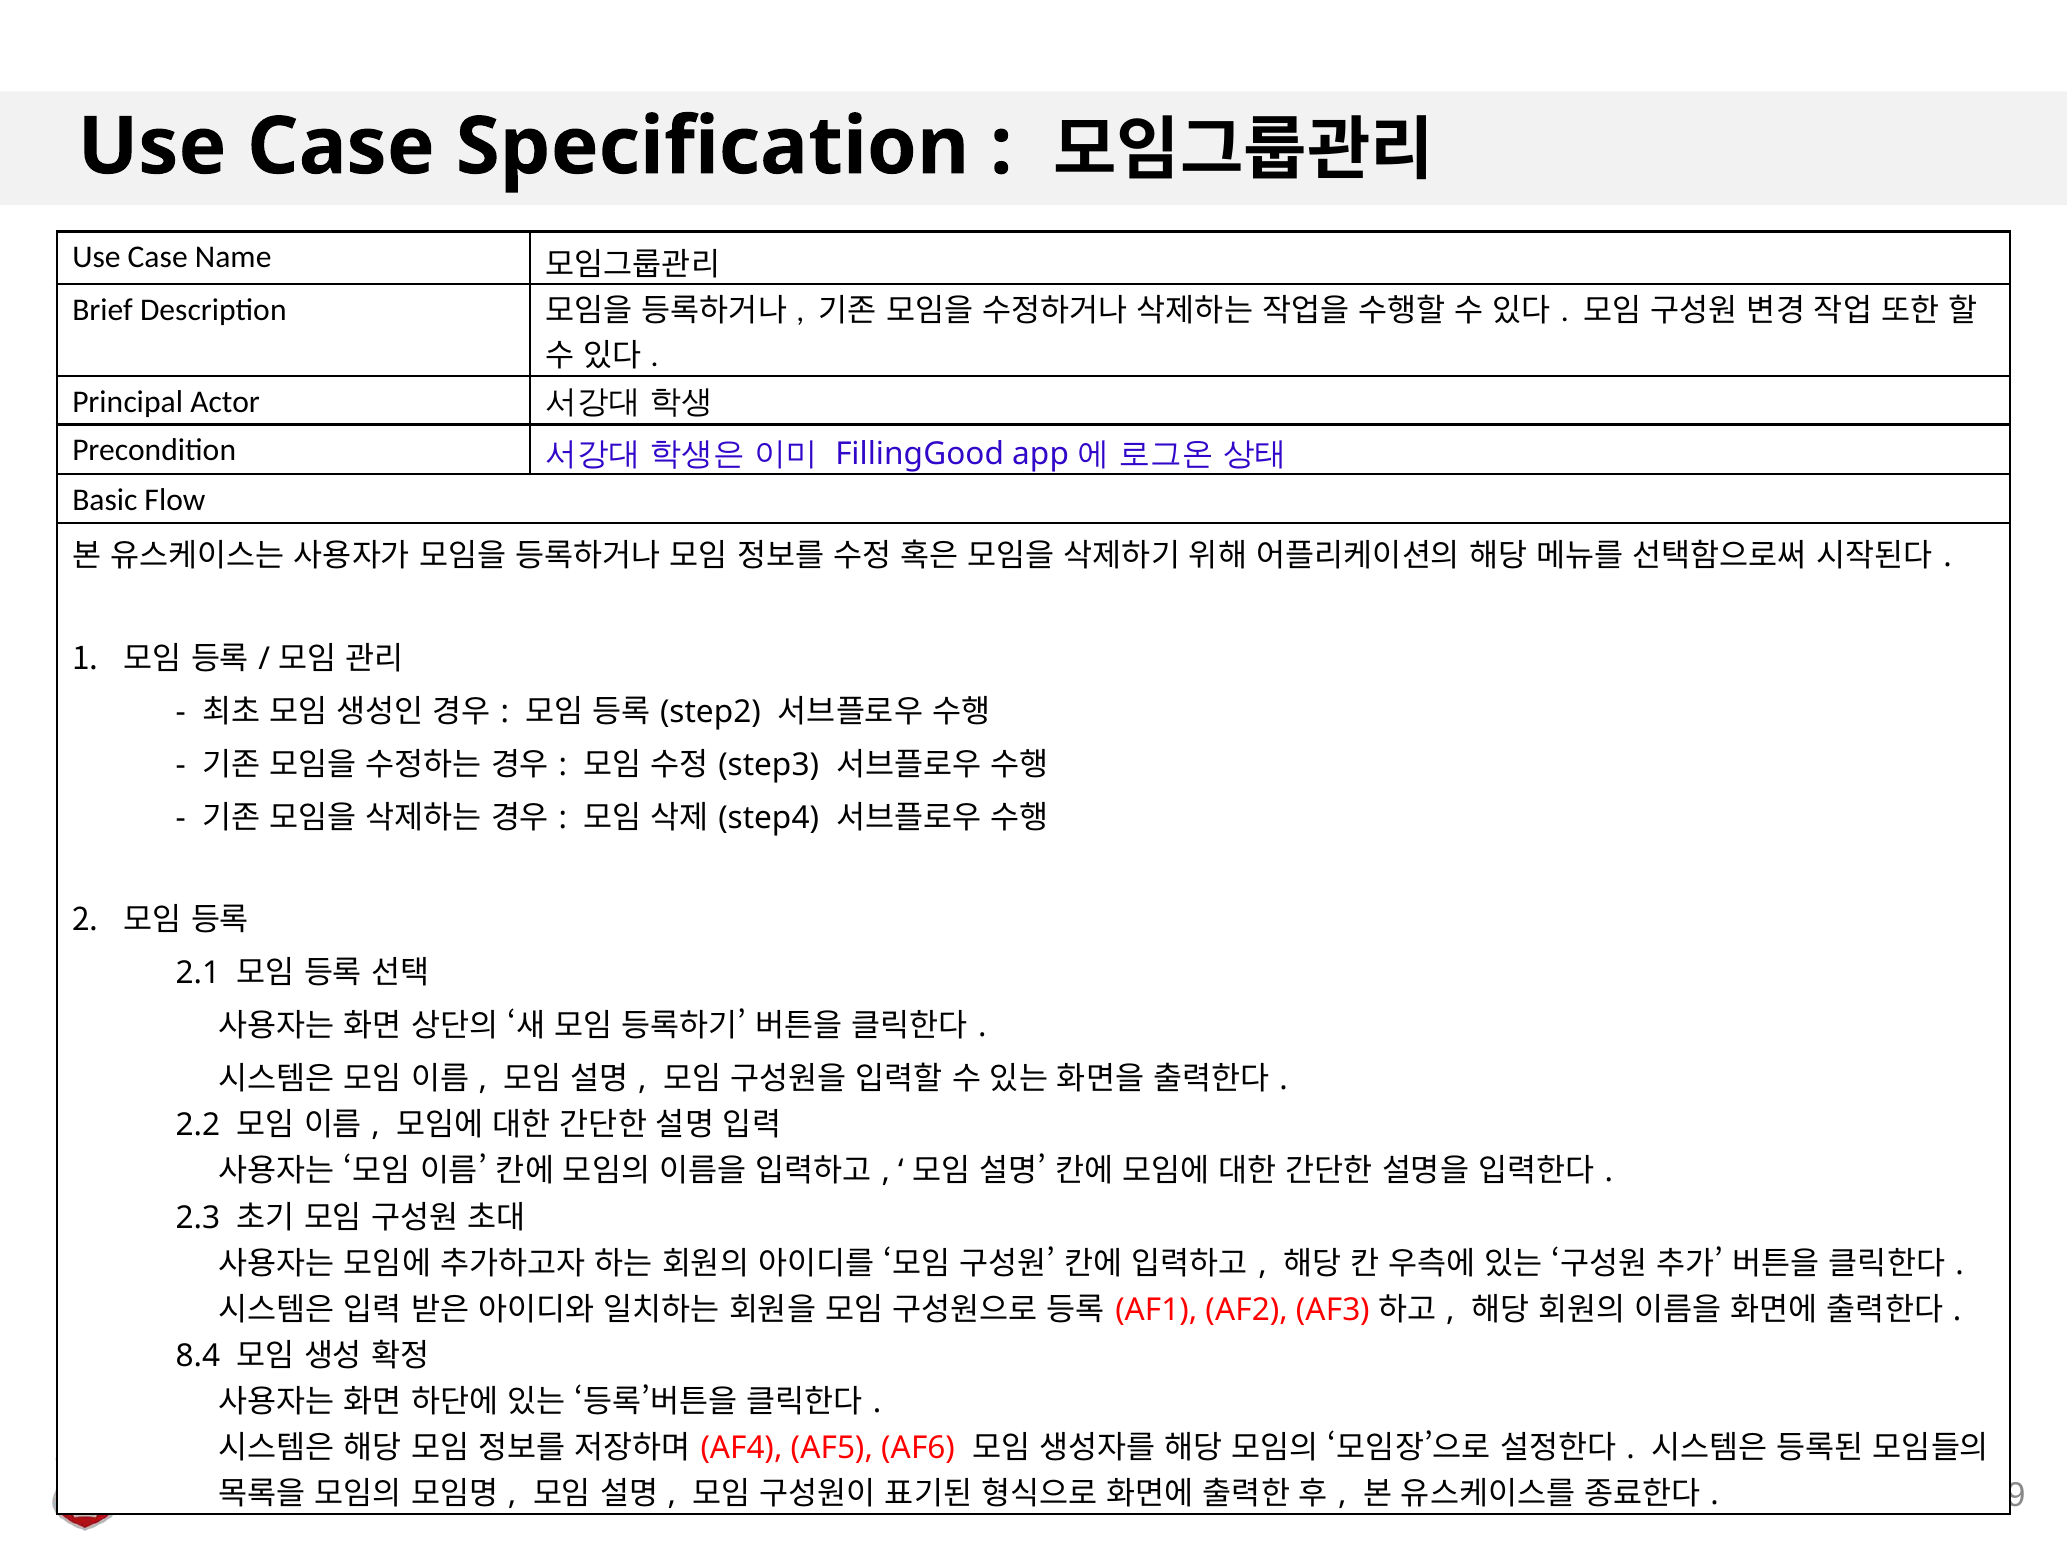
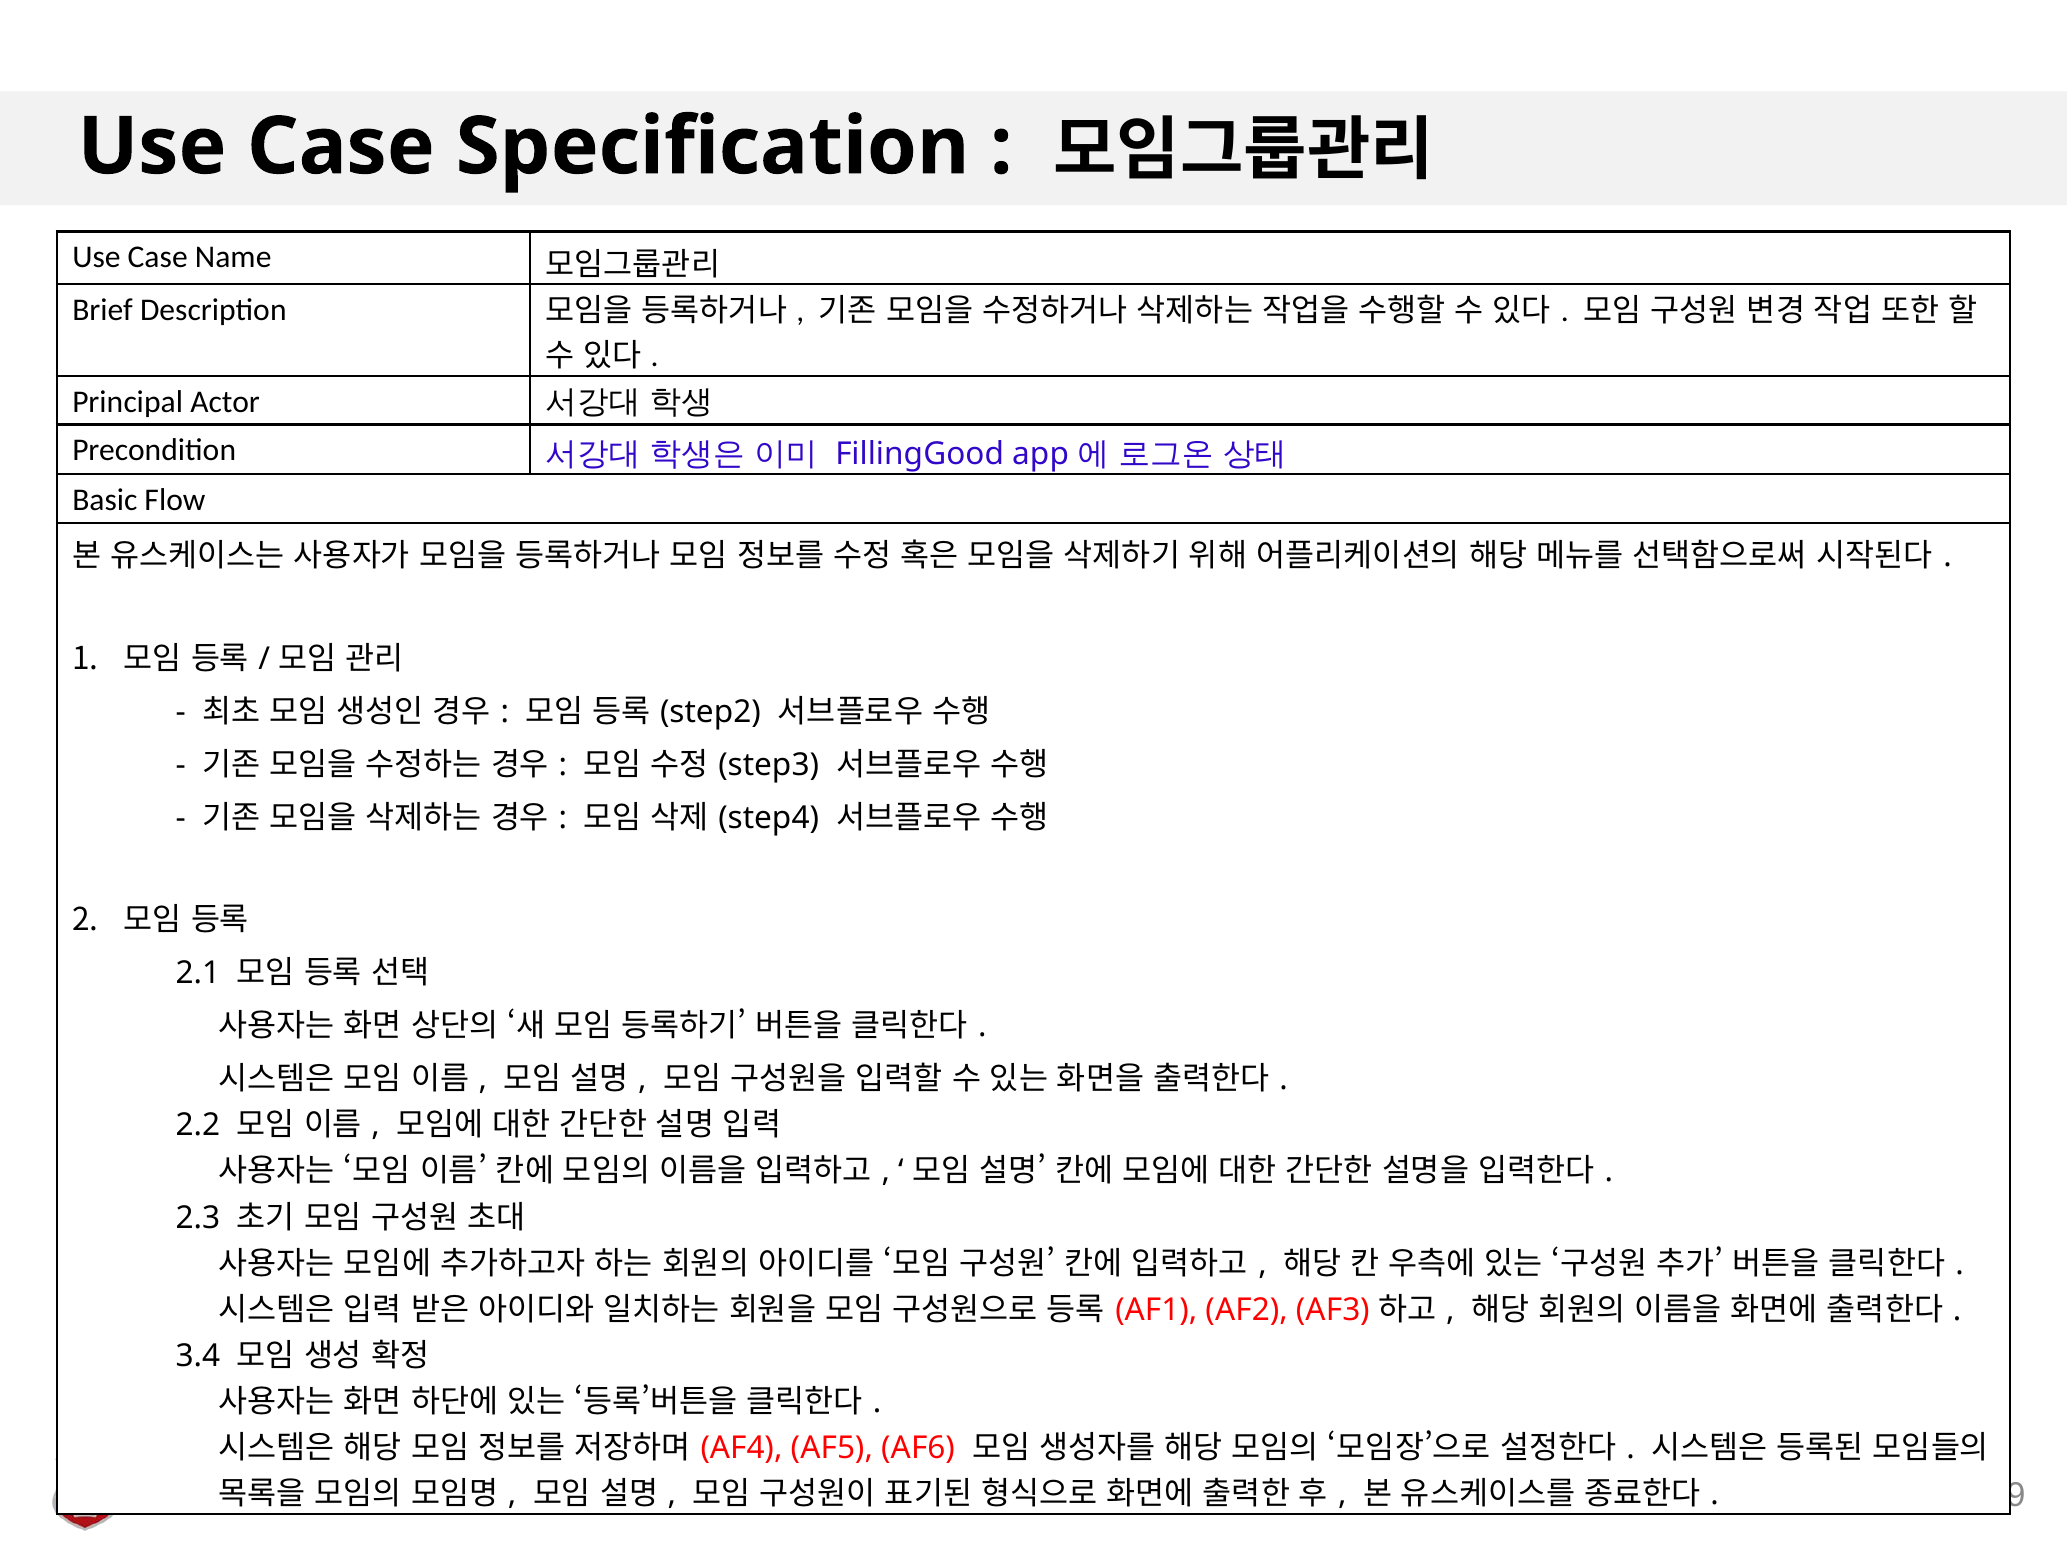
8.4: 8.4 -> 3.4 (198, 1356)
